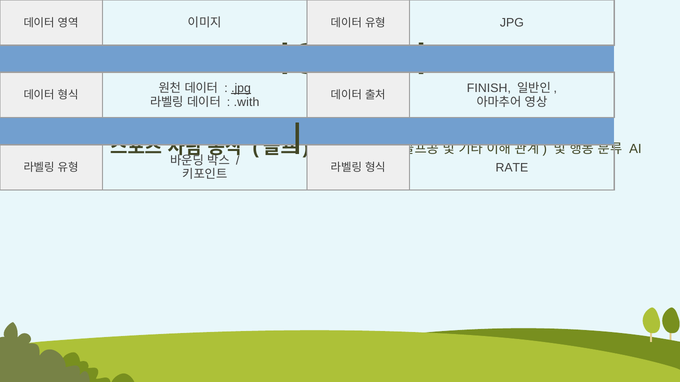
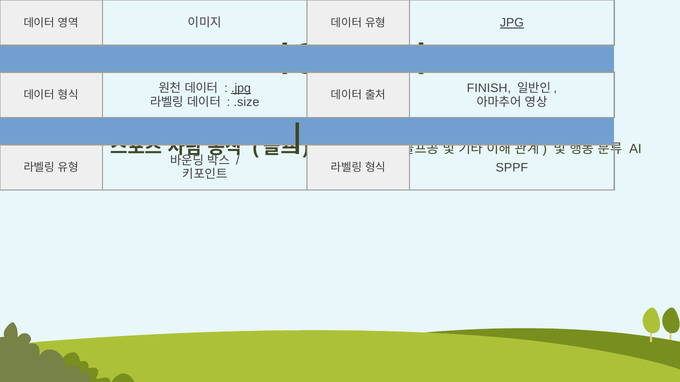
JPG underline: none -> present (512, 23)
.with: .with -> .size (247, 102)
RATE: RATE -> SPPF (512, 168)
